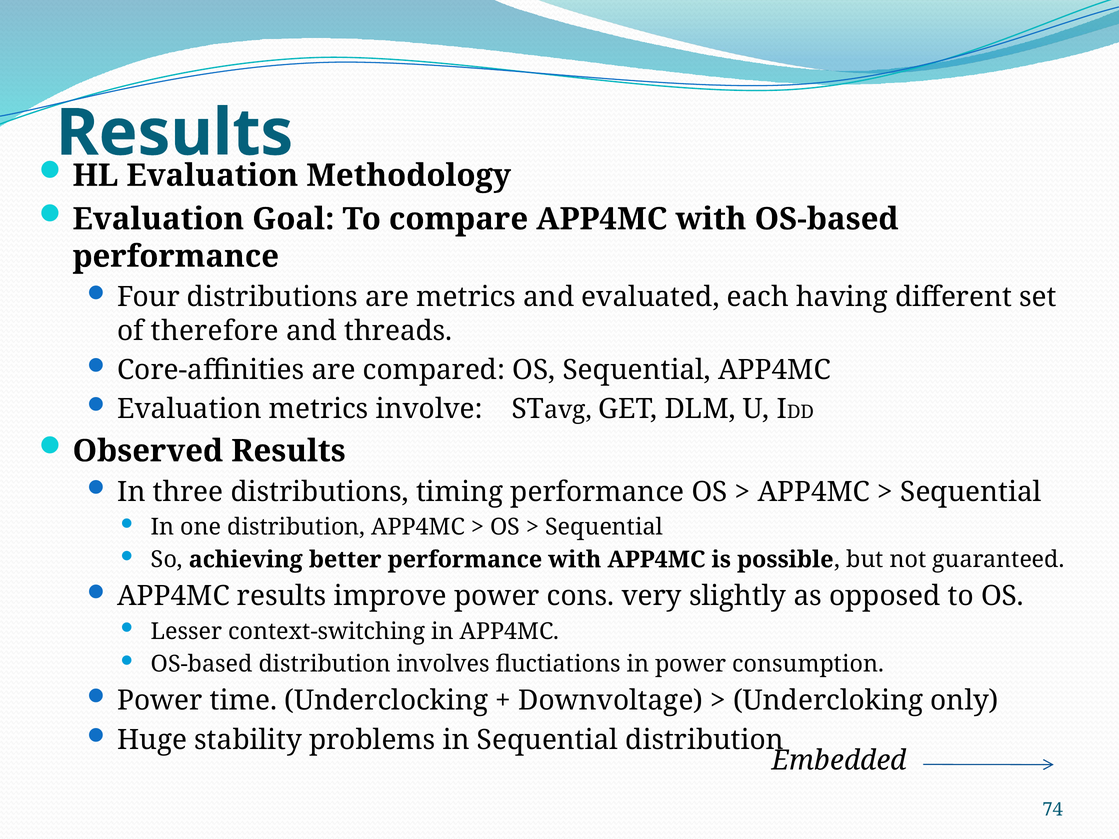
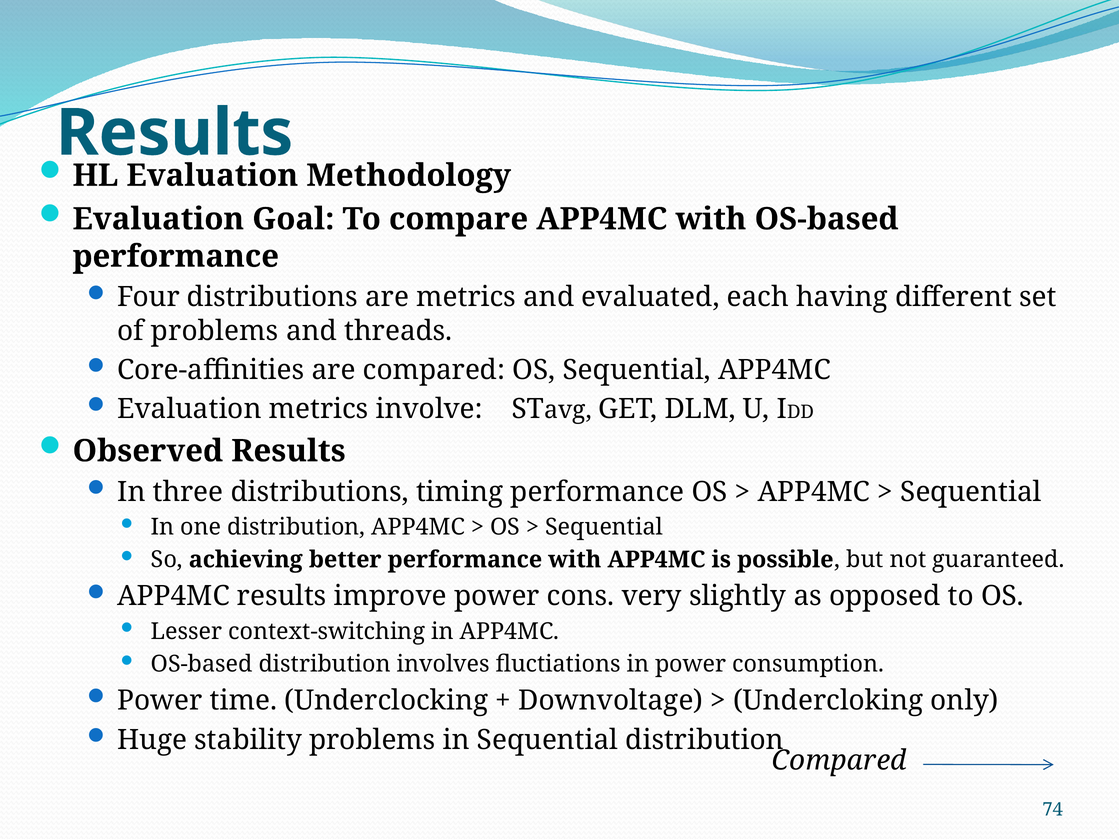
of therefore: therefore -> problems (215, 331)
Embedded: Embedded -> Compared (839, 761)
